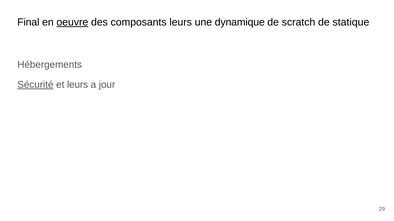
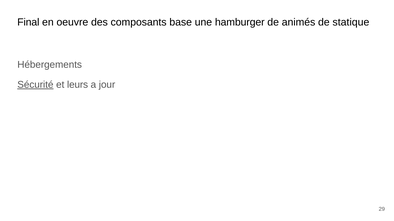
oeuvre underline: present -> none (72, 22)
composants leurs: leurs -> base (181, 22)
dynamique: dynamique -> hamburger (240, 22)
scratch: scratch -> animés (299, 22)
